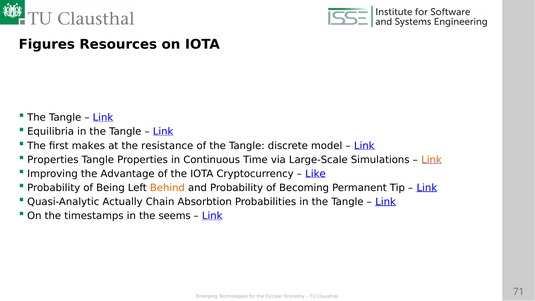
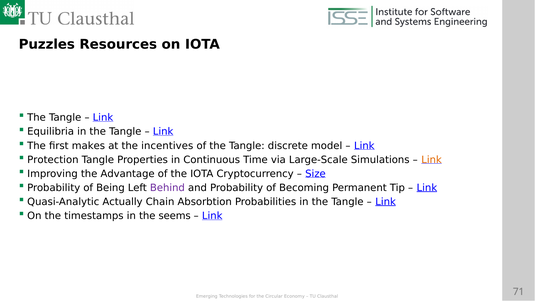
Figures: Figures -> Puzzles (47, 44)
resistance: resistance -> incentives (167, 146)
Properties: Properties -> Protection (53, 160)
Like: Like -> Size (315, 174)
Behind colour: orange -> purple (167, 188)
